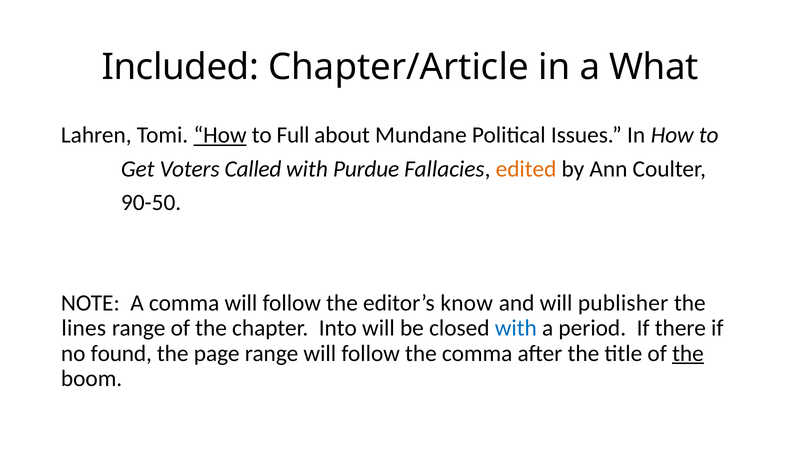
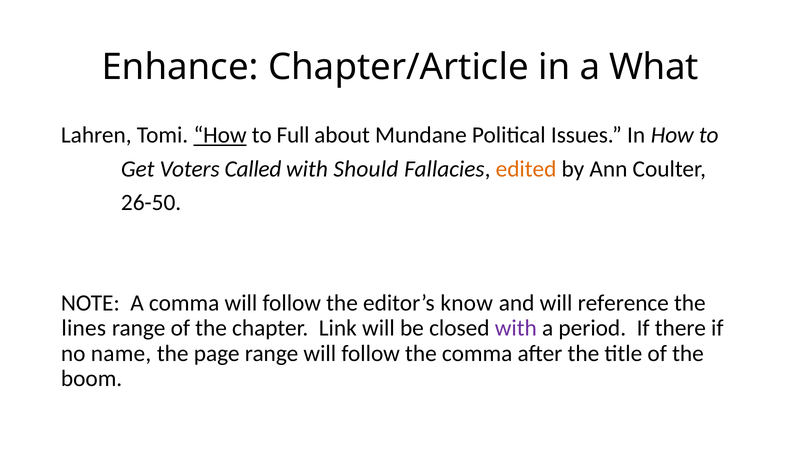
Included: Included -> Enhance (180, 67)
Purdue: Purdue -> Should (366, 169)
90-50: 90-50 -> 26-50 (151, 202)
publisher: publisher -> reference (623, 303)
Into: Into -> Link (338, 328)
with colour: blue -> purple (516, 328)
found: found -> name (121, 353)
the underline: present -> none (688, 353)
